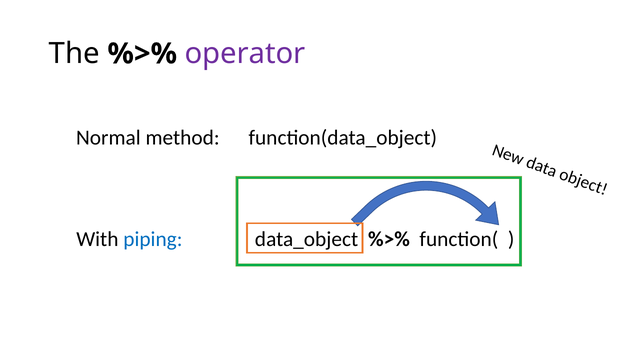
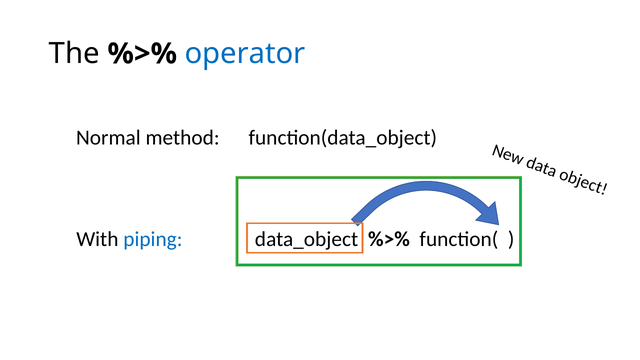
operator colour: purple -> blue (245, 54)
